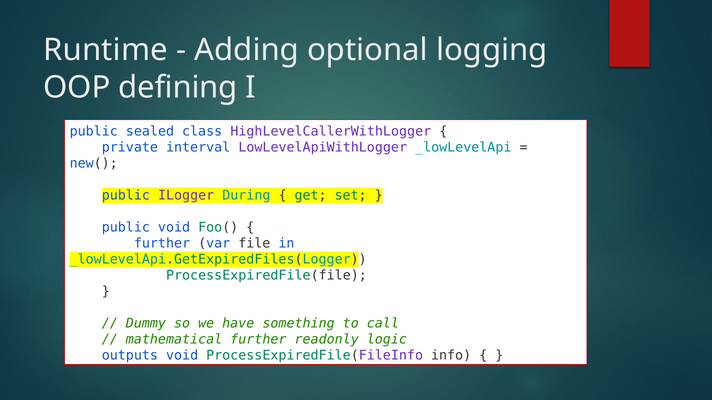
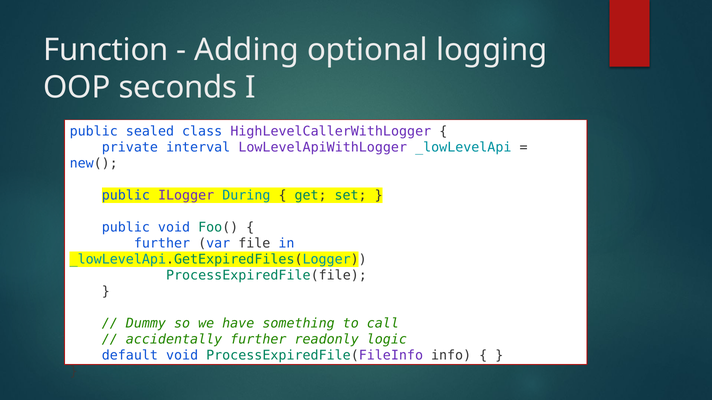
Runtime: Runtime -> Function (106, 50)
defining: defining -> seconds (178, 87)
mathematical: mathematical -> accidentally (174, 340)
outputs: outputs -> default (130, 356)
